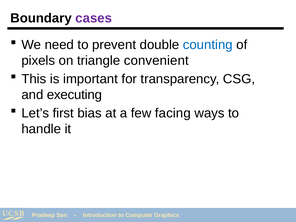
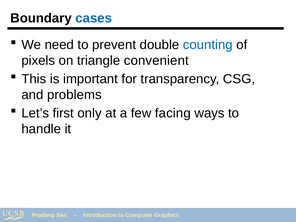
cases colour: purple -> blue (94, 18)
executing: executing -> problems (74, 95)
bias: bias -> only (90, 113)
